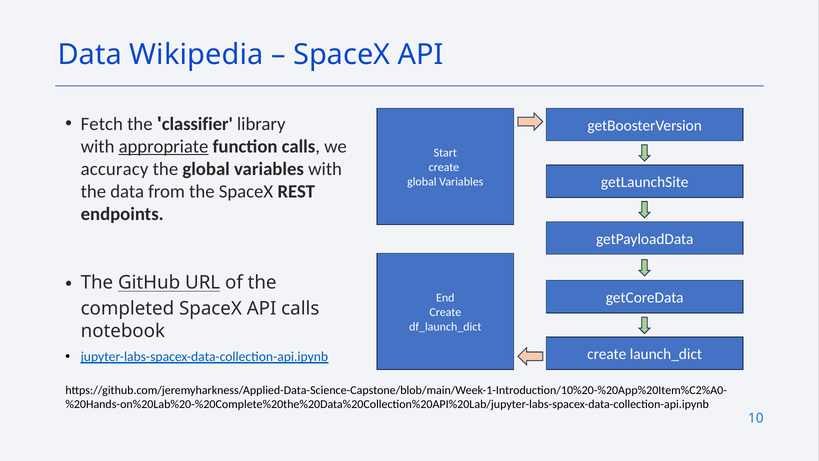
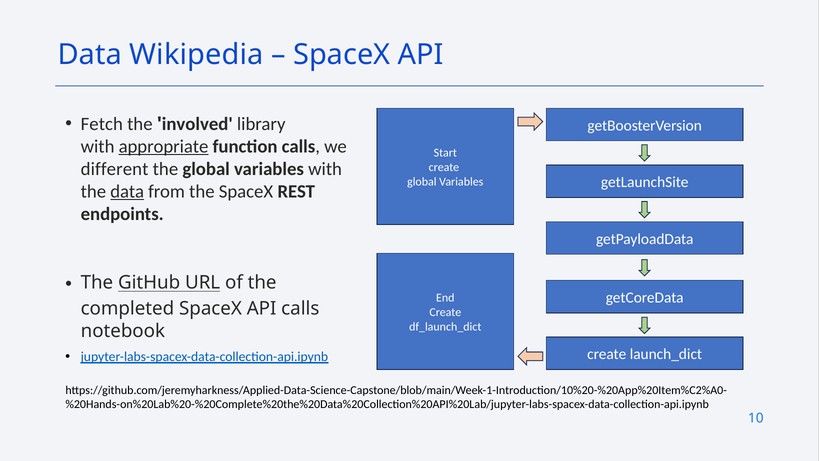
classifier: classifier -> involved (197, 124)
accuracy: accuracy -> different (115, 169)
data underline: none -> present (127, 191)
